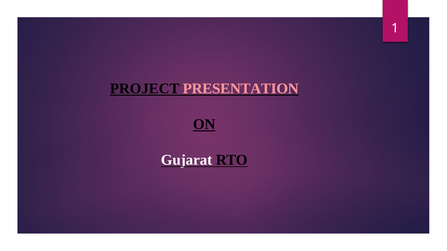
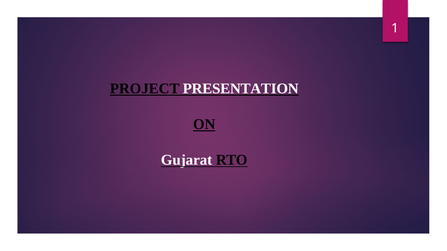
PRESENTATION colour: pink -> white (241, 89)
